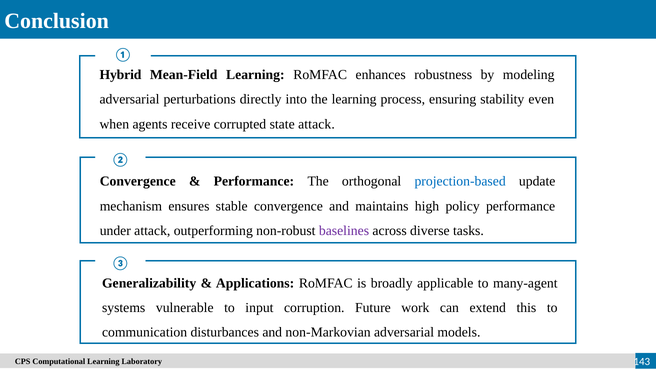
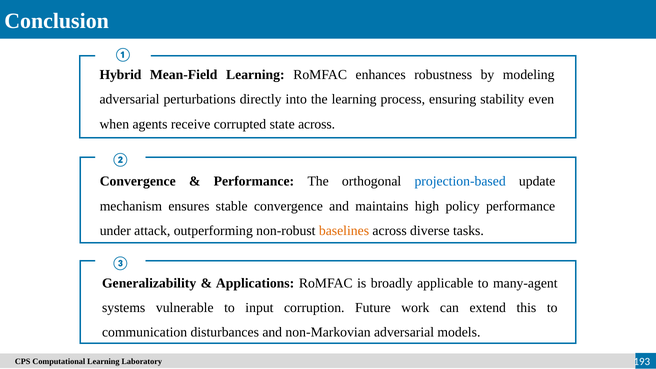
state attack: attack -> across (317, 124)
baselines colour: purple -> orange (344, 231)
143: 143 -> 193 (642, 361)
